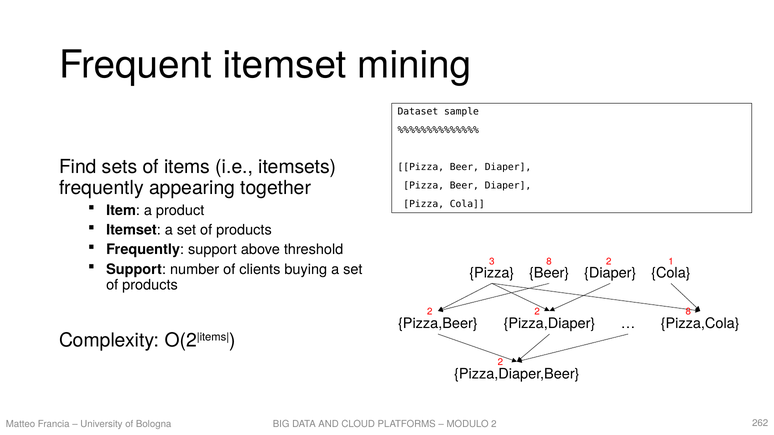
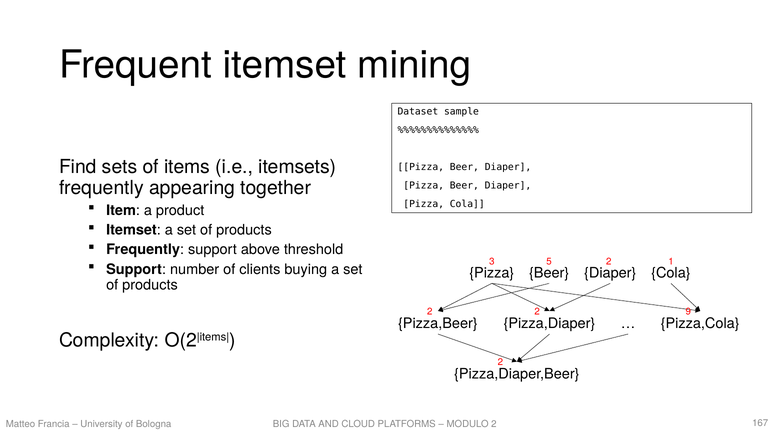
3 8: 8 -> 5 (549, 262)
2 8: 8 -> 9 (688, 312)
262: 262 -> 167 (760, 423)
